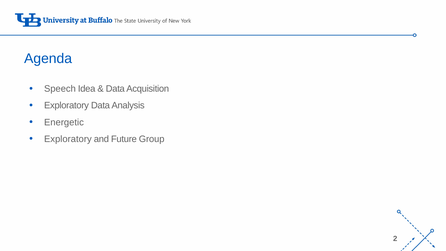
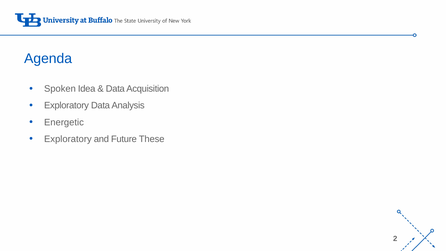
Speech: Speech -> Spoken (60, 89)
Group: Group -> These (152, 139)
